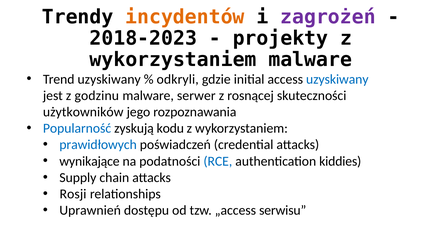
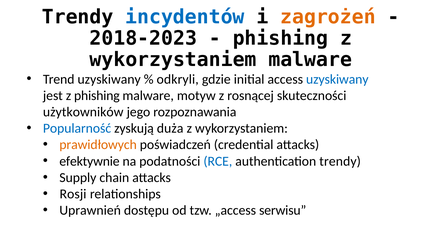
incydentów colour: orange -> blue (185, 17)
zagrożeń colour: purple -> orange (328, 17)
projekty: projekty -> phishing (280, 38)
z godzinu: godzinu -> phishing (97, 96)
serwer: serwer -> motyw (196, 96)
kodu: kodu -> duża (170, 128)
prawidłowych colour: blue -> orange (98, 145)
wynikające: wynikające -> efektywnie (89, 161)
authentication kiddies: kiddies -> trendy (340, 161)
